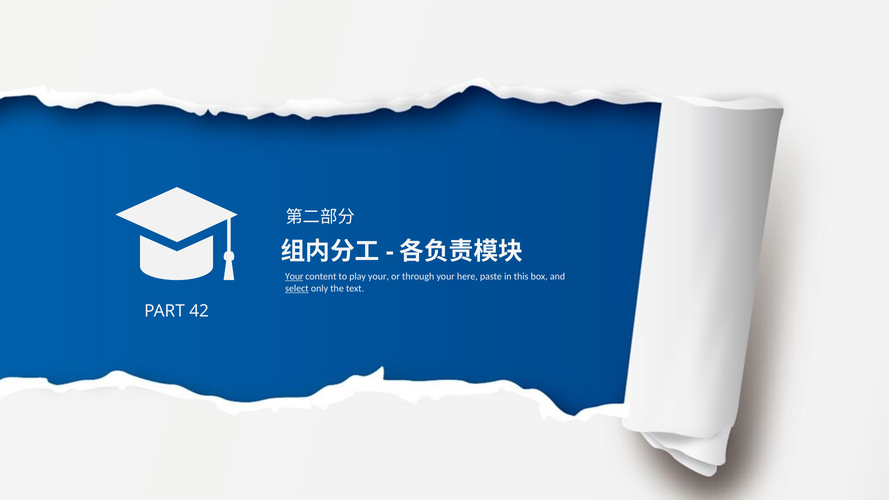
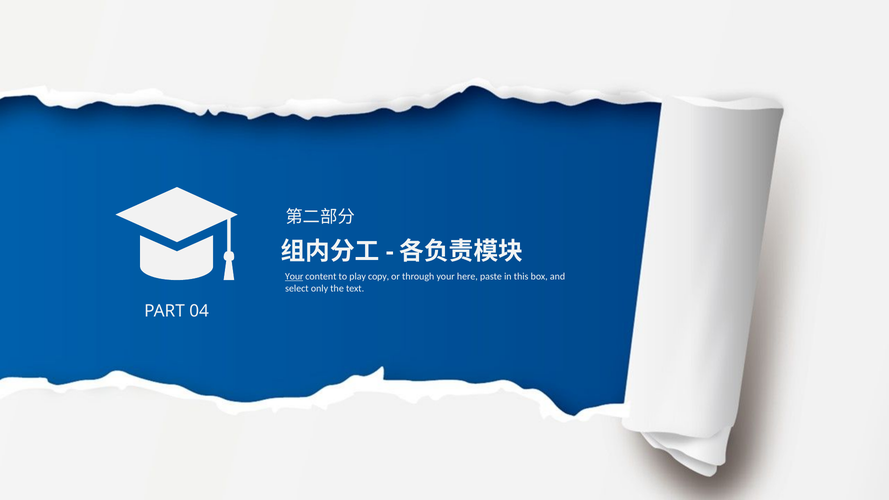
play your: your -> copy (379, 277)
select underline: present -> none (297, 288)
42: 42 -> 04 (199, 311)
